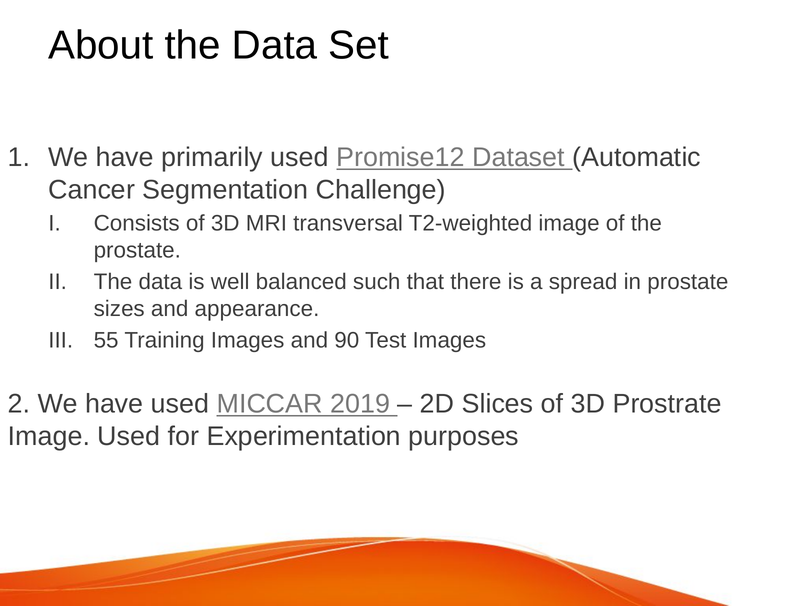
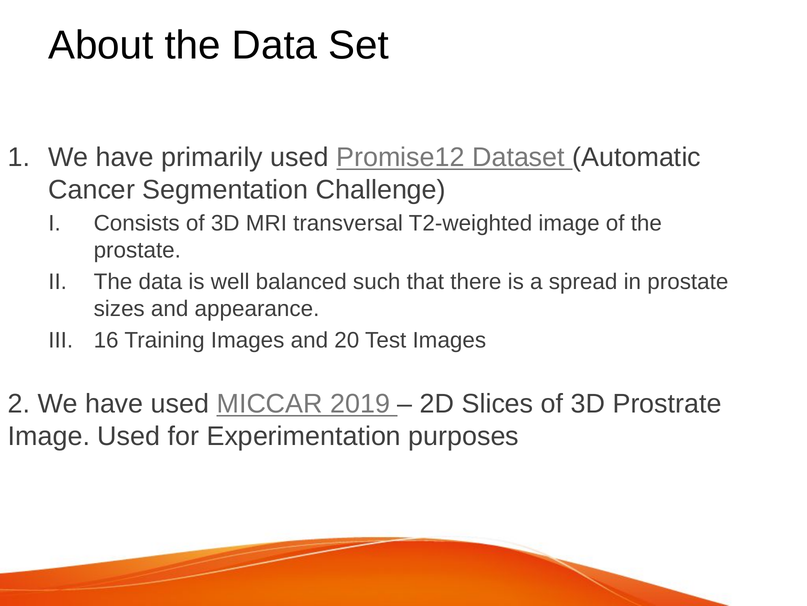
55: 55 -> 16 (106, 340)
90: 90 -> 20 (347, 340)
